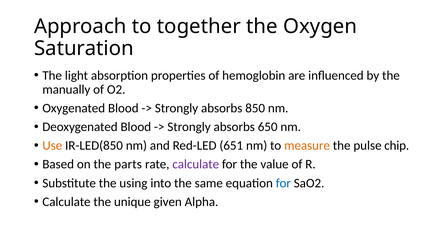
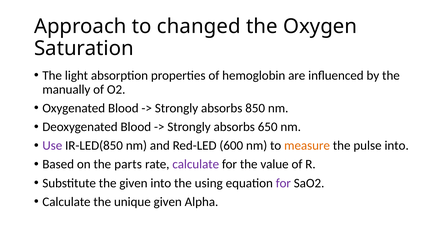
together: together -> changed (199, 26)
Use colour: orange -> purple (52, 146)
651: 651 -> 600 (231, 146)
pulse chip: chip -> into (397, 146)
the using: using -> given (133, 183)
same: same -> using (209, 183)
for colour: blue -> purple (283, 183)
